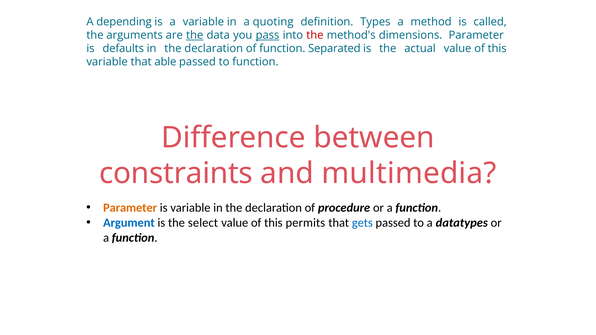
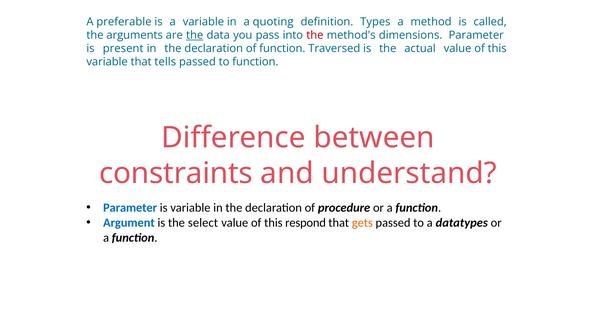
depending: depending -> preferable (124, 22)
pass underline: present -> none (268, 35)
defaults: defaults -> present (123, 49)
Separated: Separated -> Traversed (334, 49)
able: able -> tells (165, 62)
multimedia: multimedia -> understand (409, 173)
Parameter colour: orange -> blue (130, 208)
permits: permits -> respond (306, 223)
gets colour: blue -> orange (362, 223)
